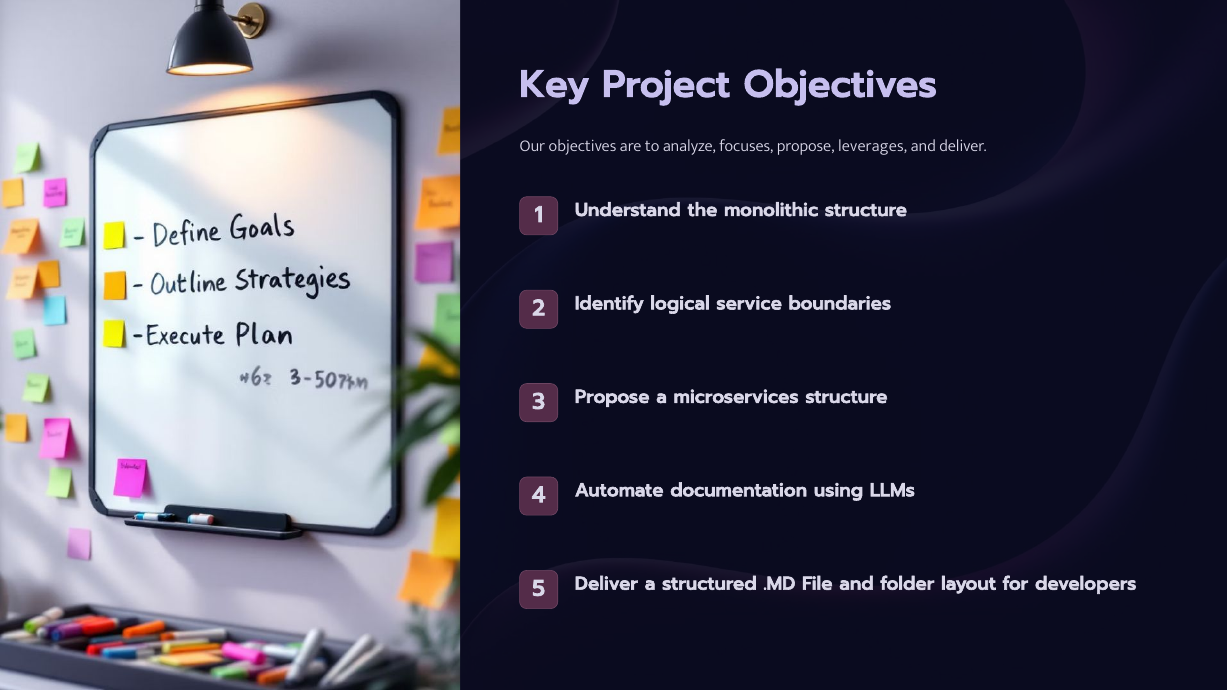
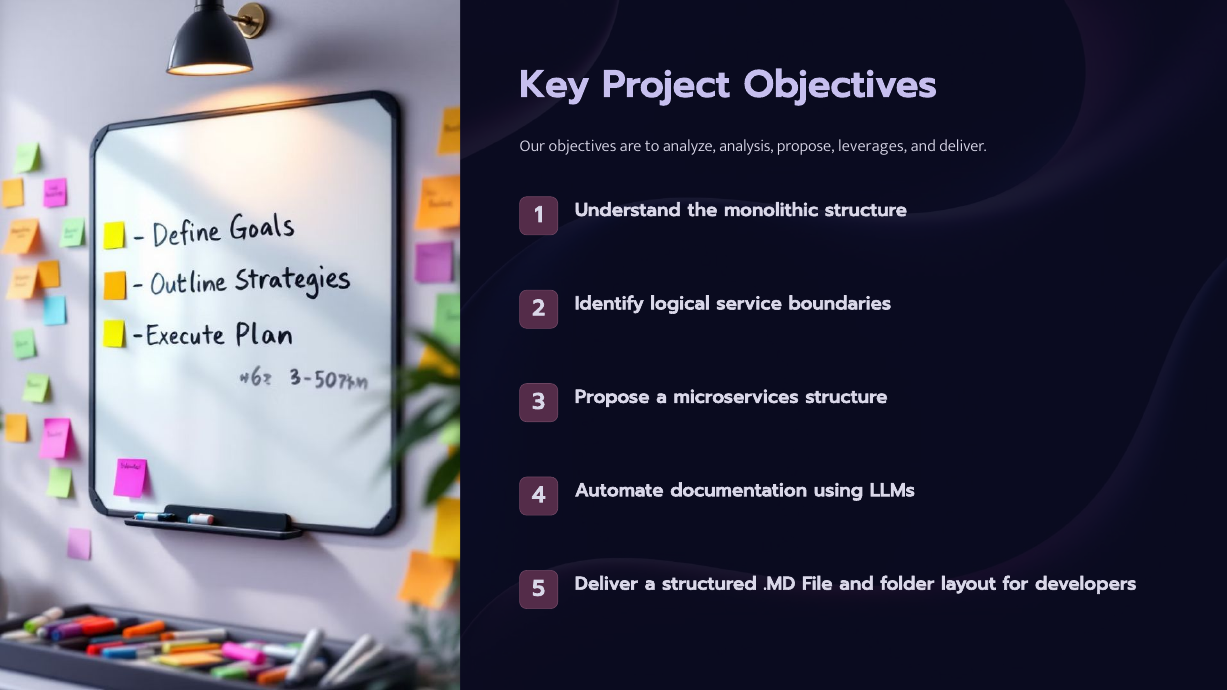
focuses: focuses -> analysis (746, 146)
